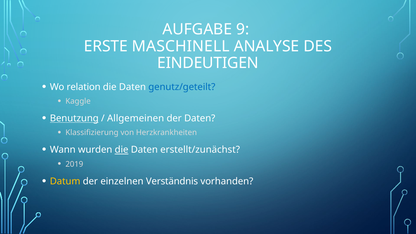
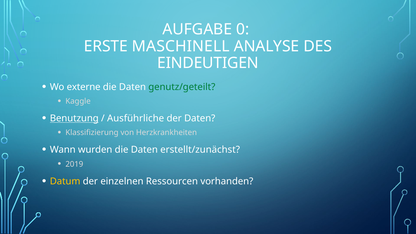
9: 9 -> 0 (243, 29)
relation: relation -> externe (84, 87)
genutz/geteilt colour: blue -> green (182, 87)
Allgemeinen: Allgemeinen -> Ausführliche (136, 118)
die underline: present -> none (122, 150)
Verständnis: Verständnis -> Ressourcen (172, 181)
